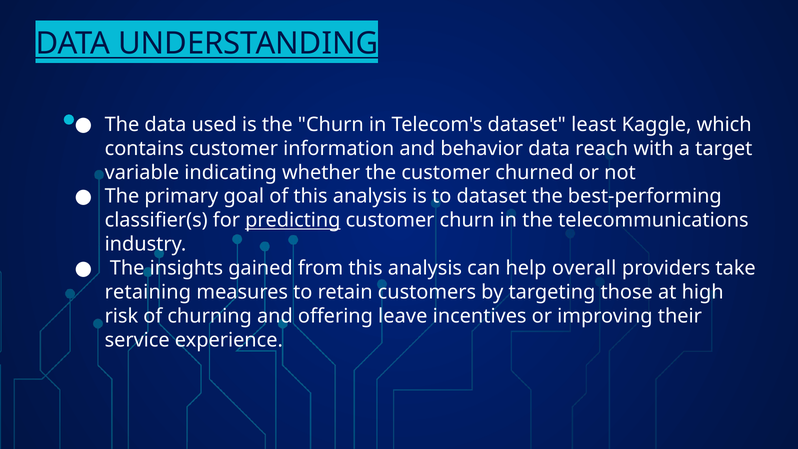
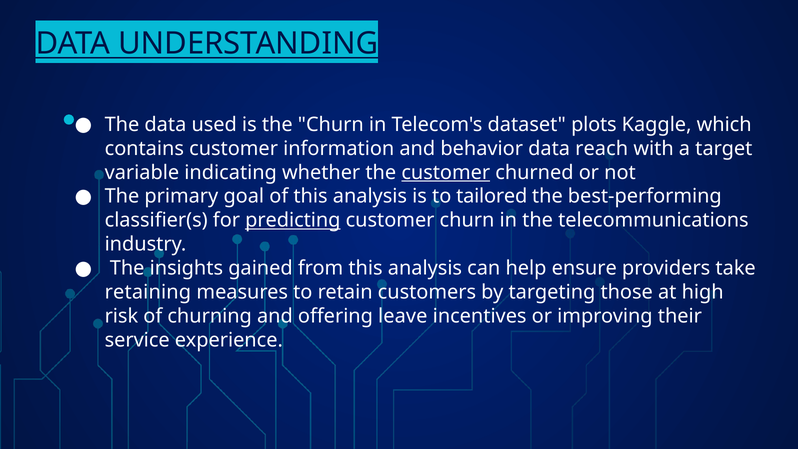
least: least -> plots (594, 125)
customer underline: none -> present (446, 172)
to dataset: dataset -> tailored (492, 196)
overall: overall -> ensure (584, 268)
